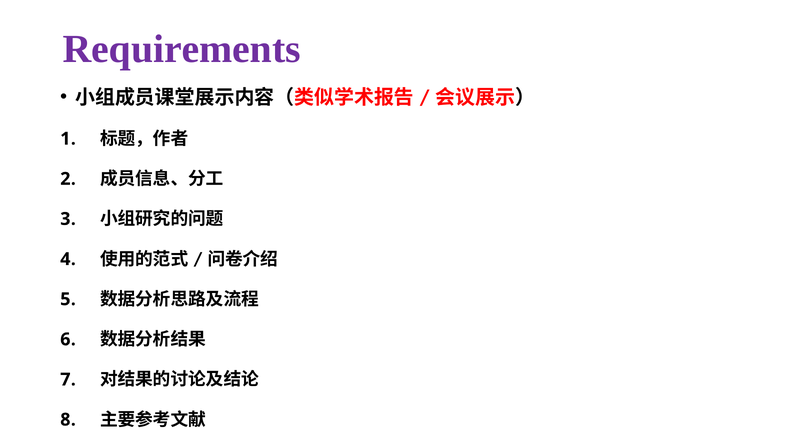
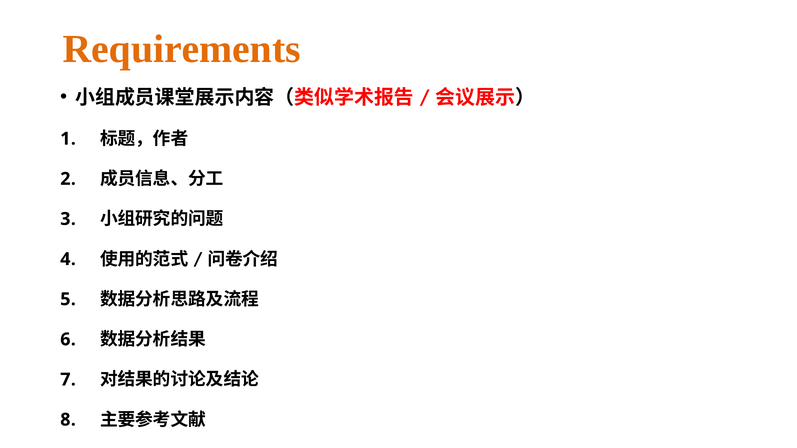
Requirements colour: purple -> orange (182, 49)
